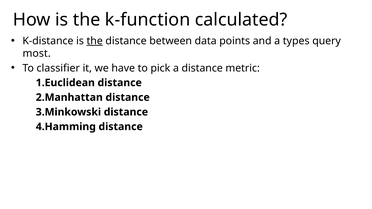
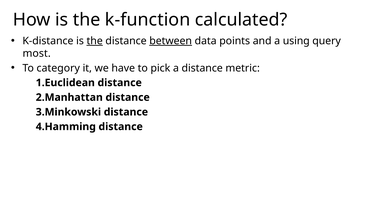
between underline: none -> present (171, 41)
types: types -> using (296, 41)
classifier: classifier -> category (58, 68)
